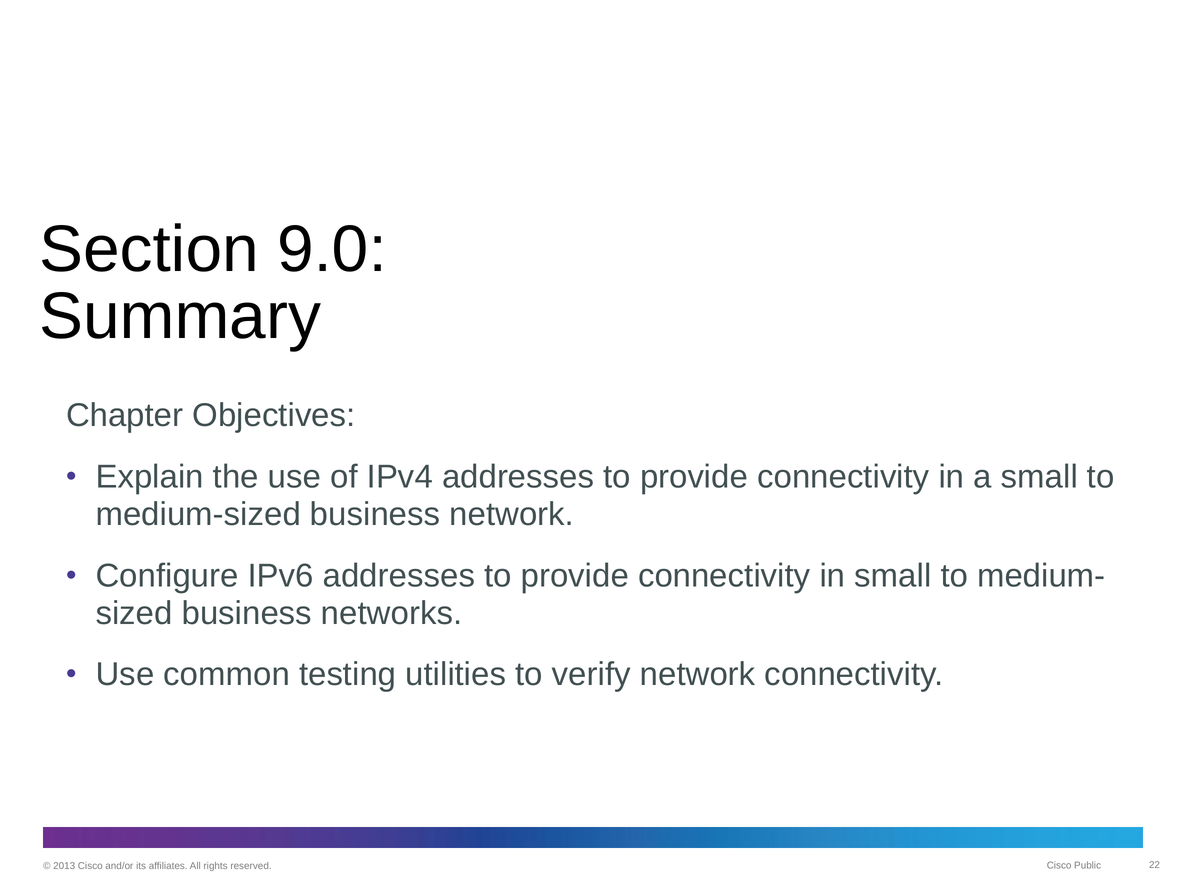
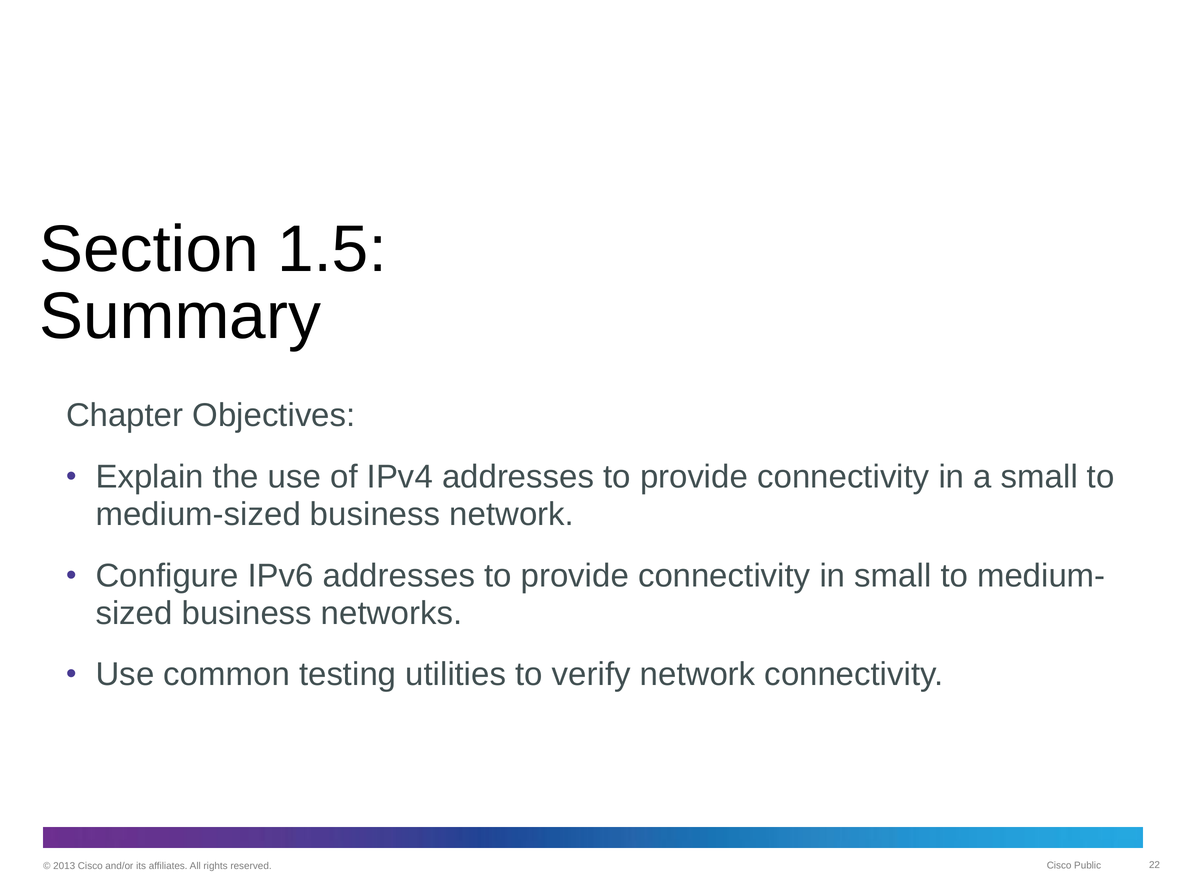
9.0: 9.0 -> 1.5 (332, 250)
